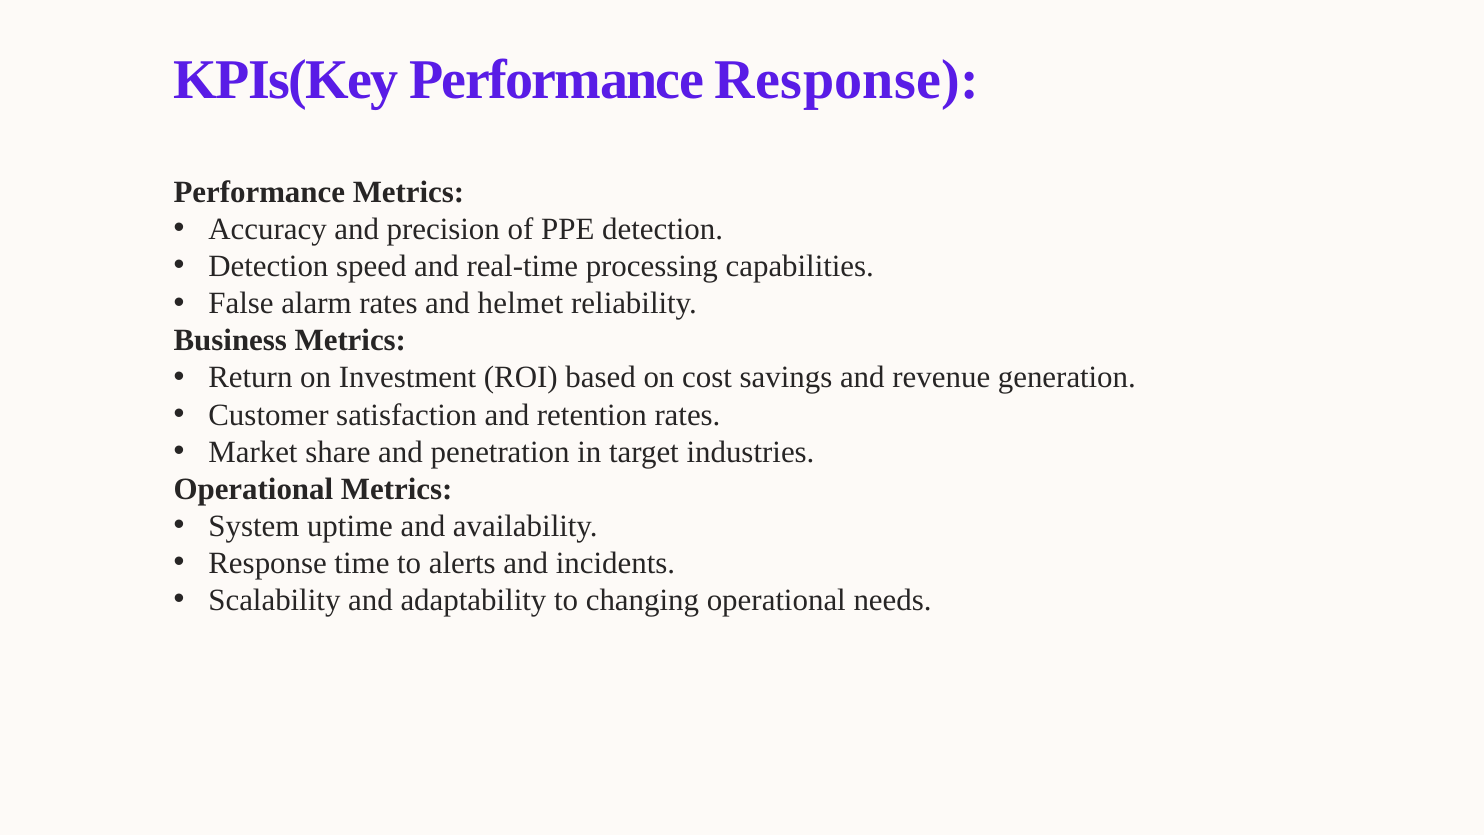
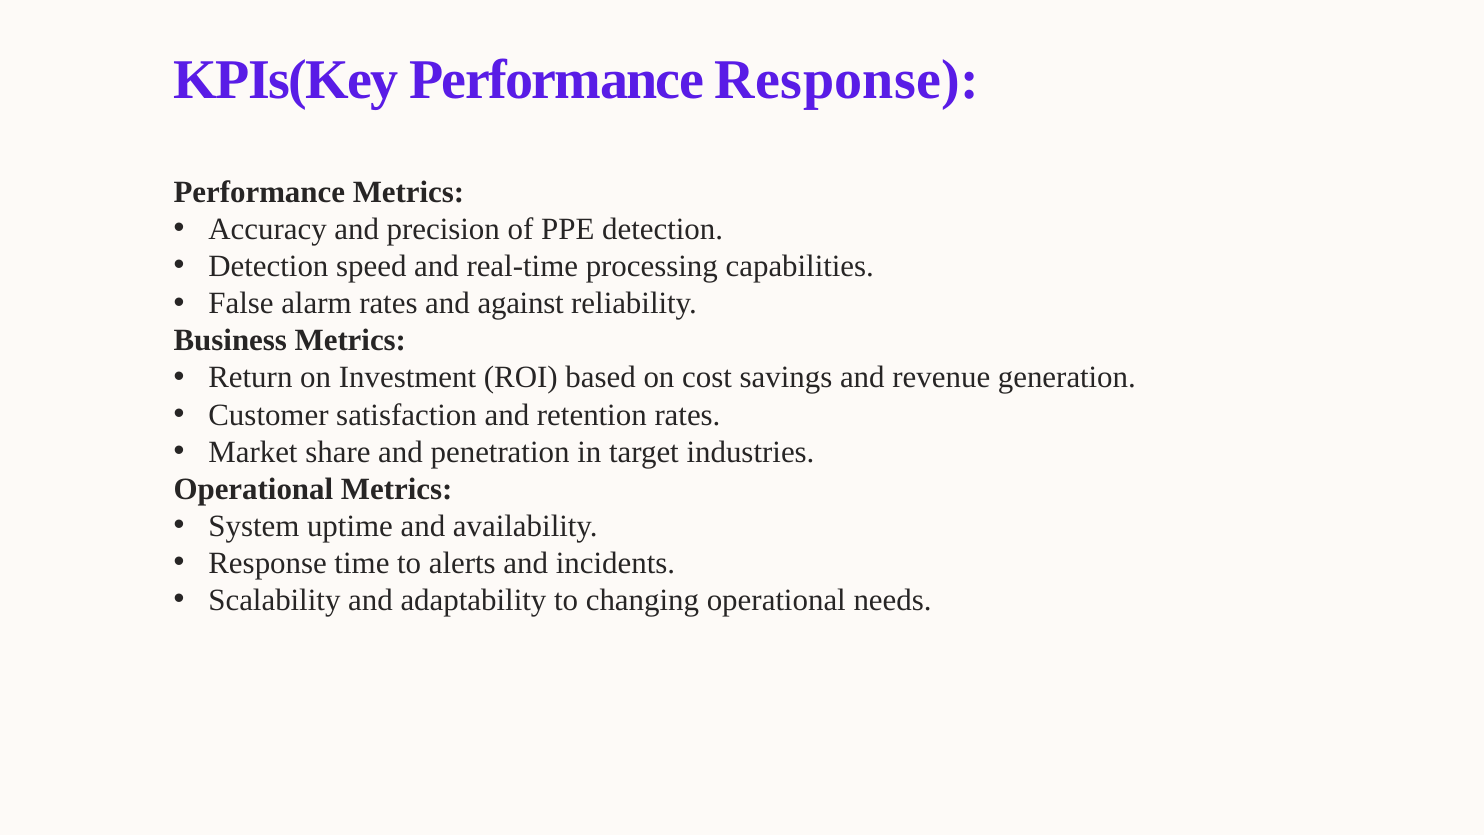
helmet: helmet -> against (521, 303)
